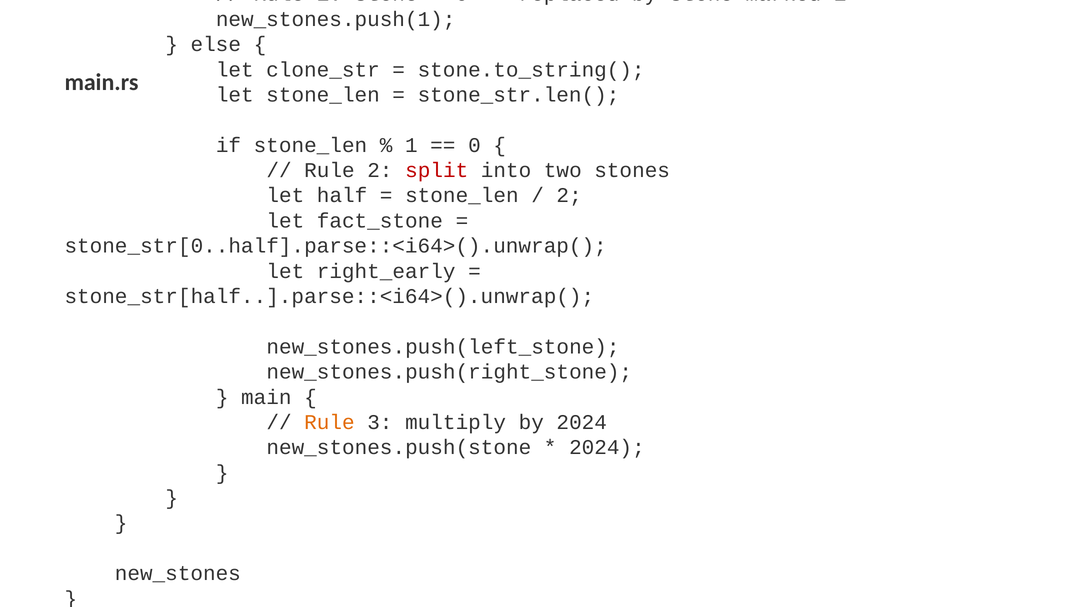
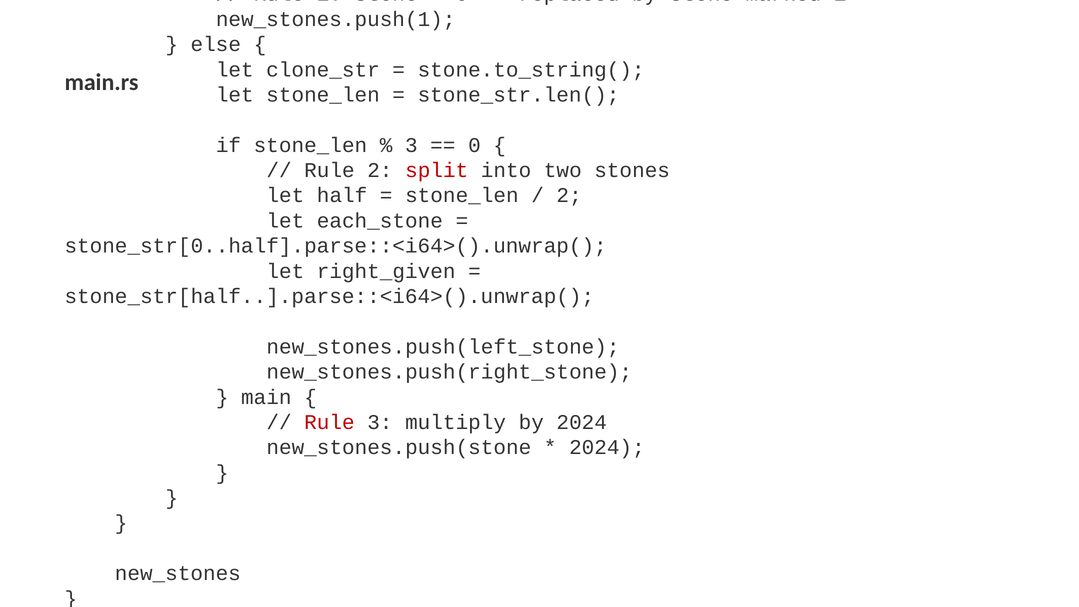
1: 1 -> 3 (411, 145)
fact_stone: fact_stone -> each_stone (380, 221)
right_early: right_early -> right_given (386, 271)
Rule colour: orange -> red (329, 422)
